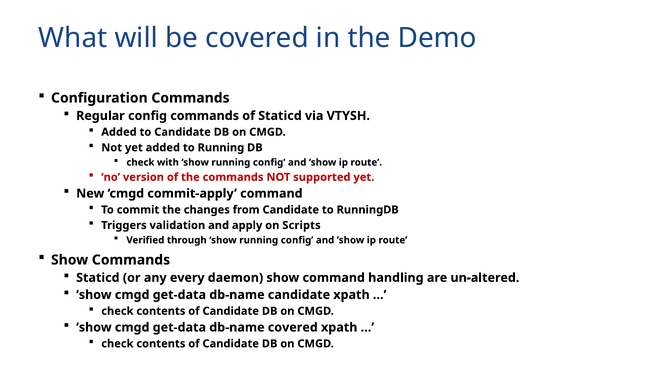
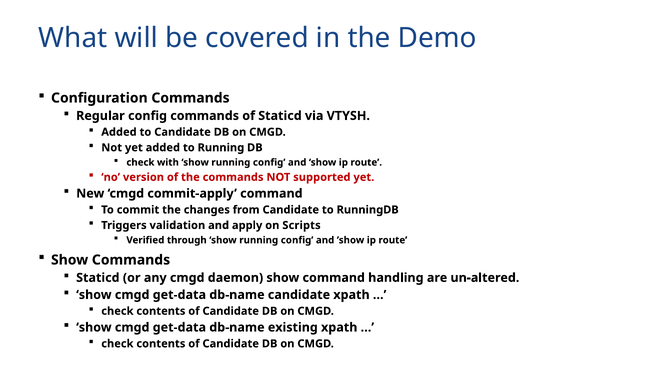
any every: every -> cmgd (187, 278)
db-name covered: covered -> existing (293, 327)
